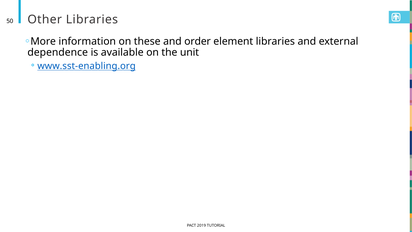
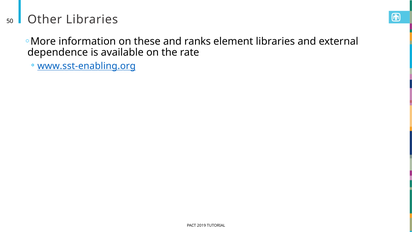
order: order -> ranks (198, 41)
unit: unit -> rate (190, 52)
